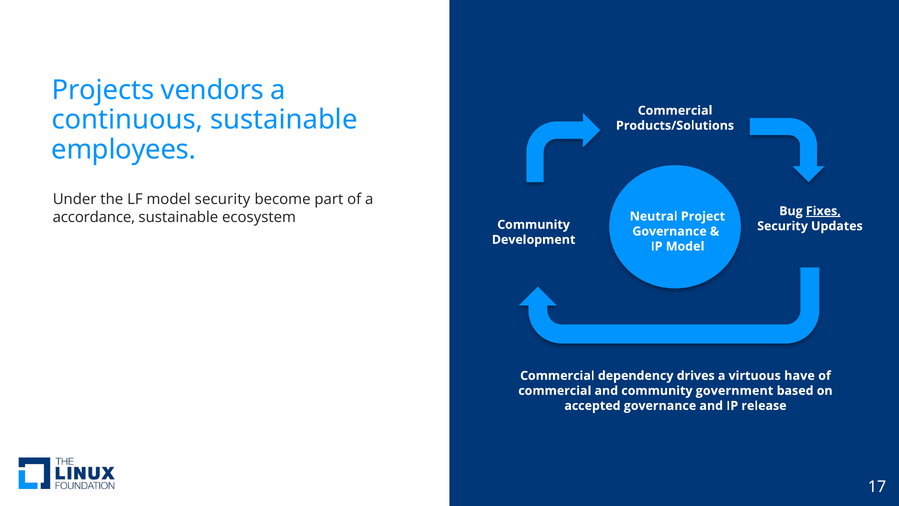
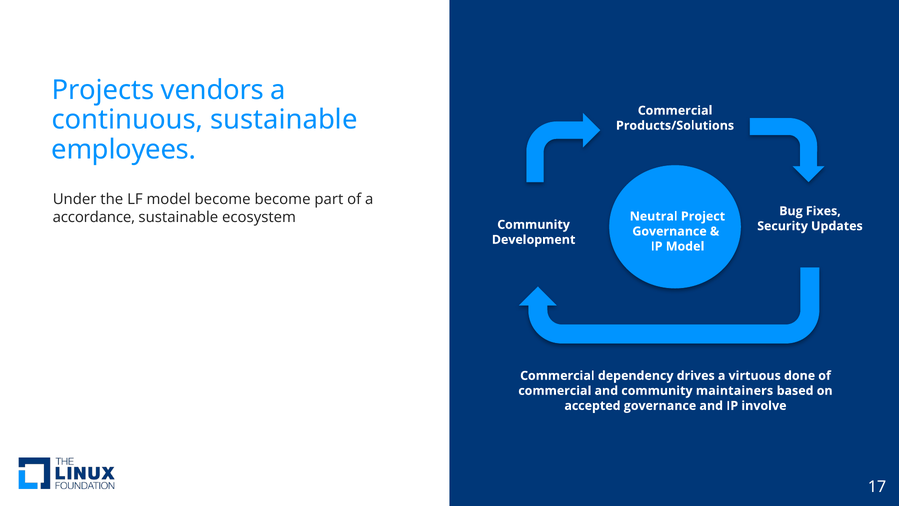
model security: security -> become (223, 199)
Fixes underline: present -> none (823, 211)
virtuous have: have -> done (800, 376)
government: government -> maintainers (734, 391)
release: release -> involve (764, 406)
